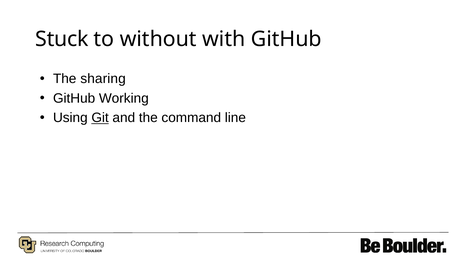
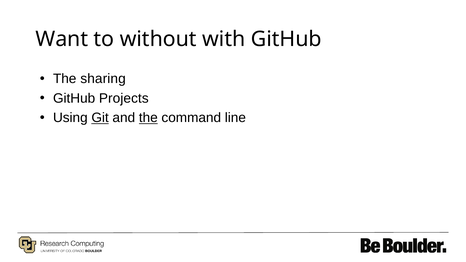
Stuck: Stuck -> Want (62, 39)
Working: Working -> Projects (124, 98)
the underline: none -> present (148, 118)
